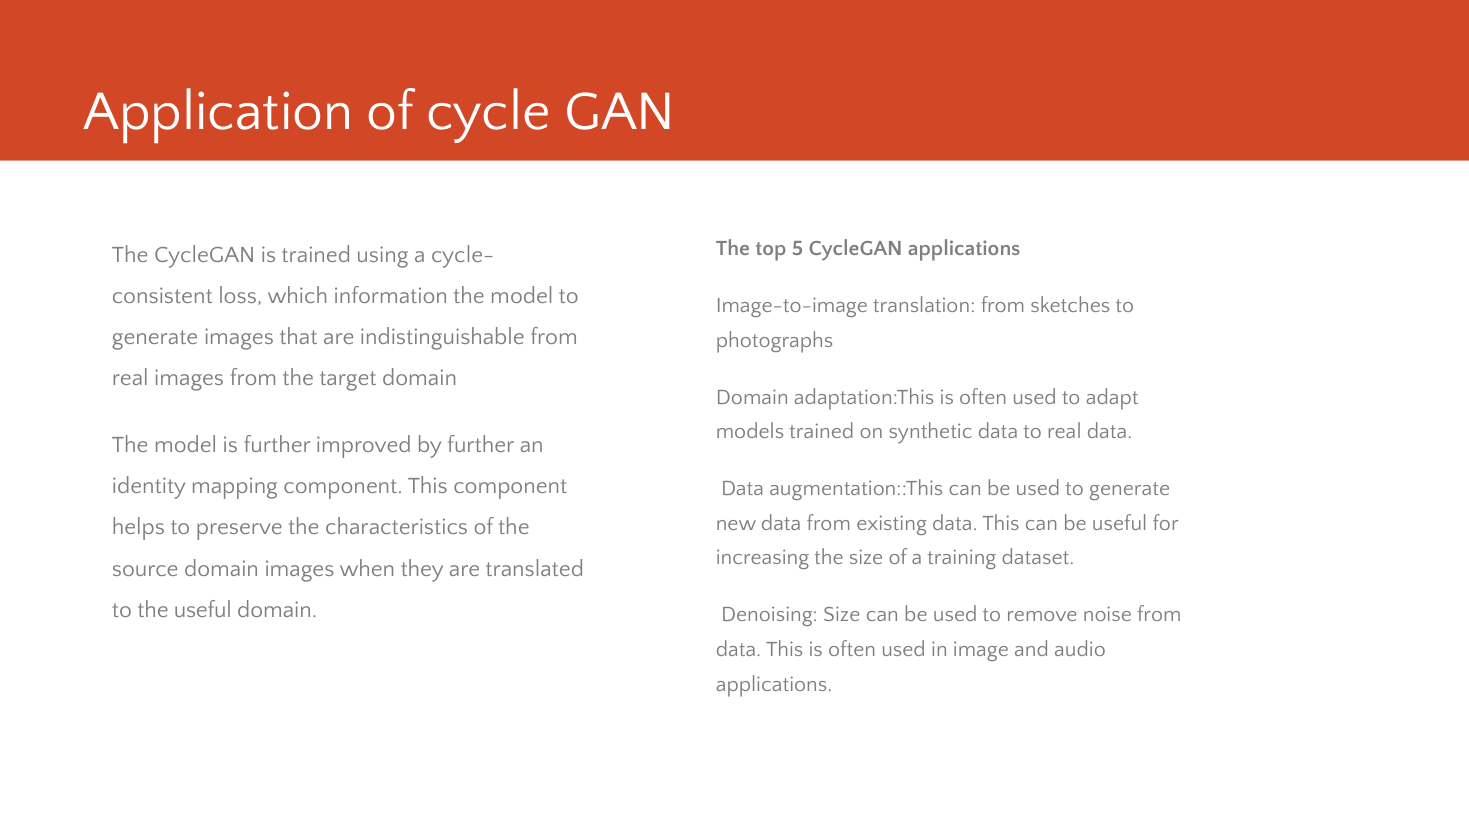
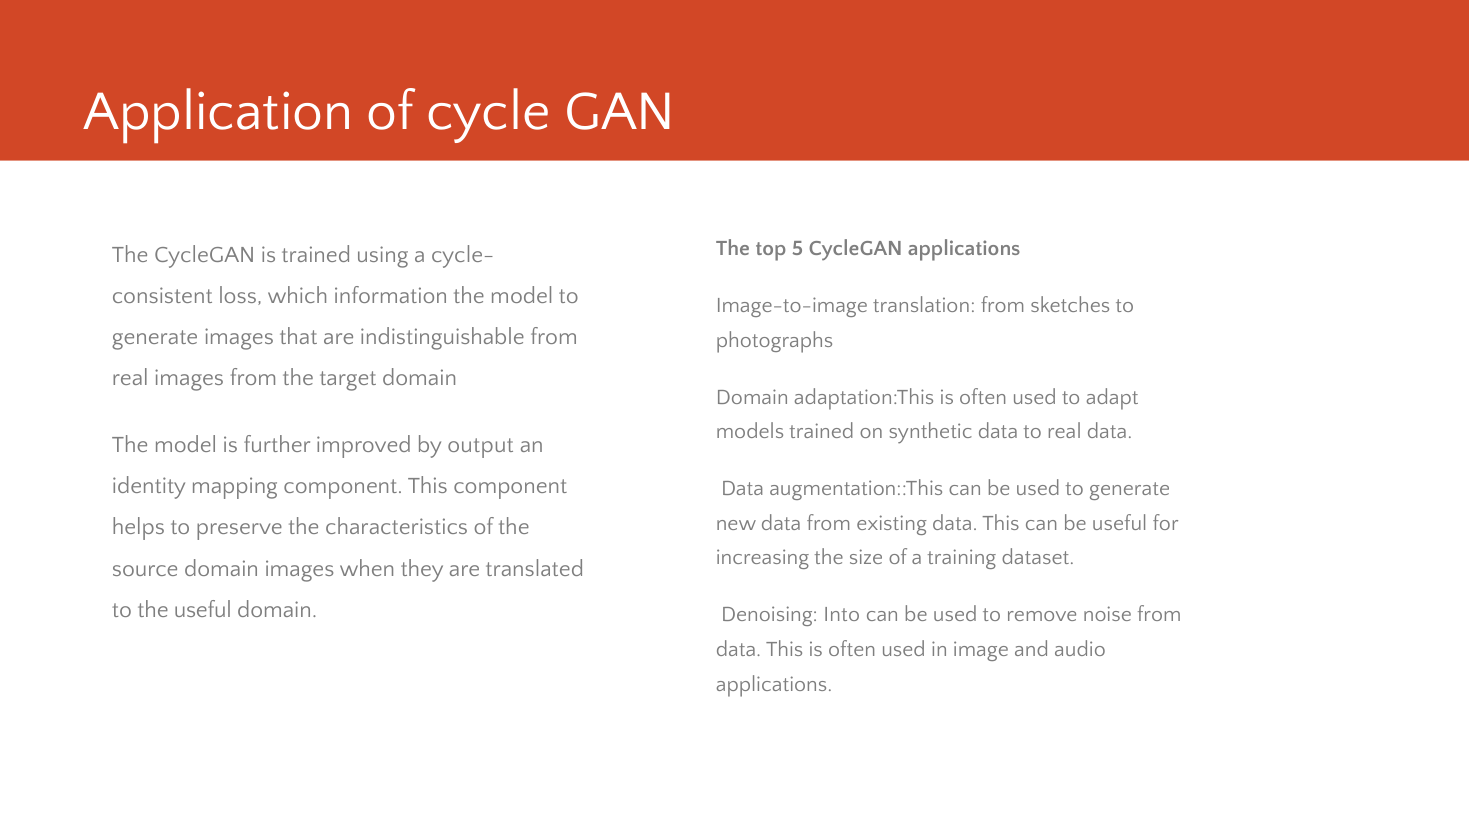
by further: further -> output (481, 445)
Denoising Size: Size -> Into (842, 615)
